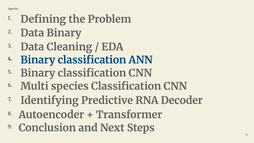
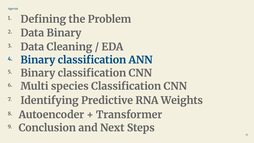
Decoder: Decoder -> Weights (182, 100)
